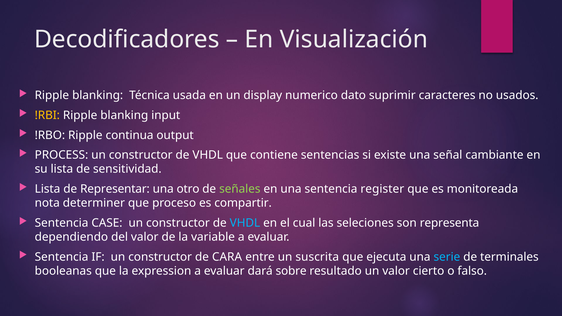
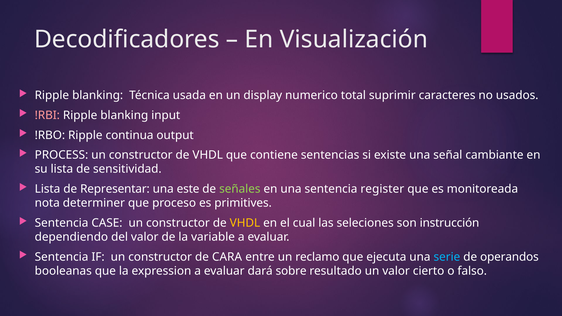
dato: dato -> total (353, 95)
!RBI colour: yellow -> pink (47, 115)
otro: otro -> este (188, 189)
compartir: compartir -> primitives (243, 203)
VHDL colour: light blue -> yellow (245, 223)
representa: representa -> instrucción (450, 223)
suscrita: suscrita -> reclamo (317, 257)
terminales: terminales -> operandos (509, 257)
